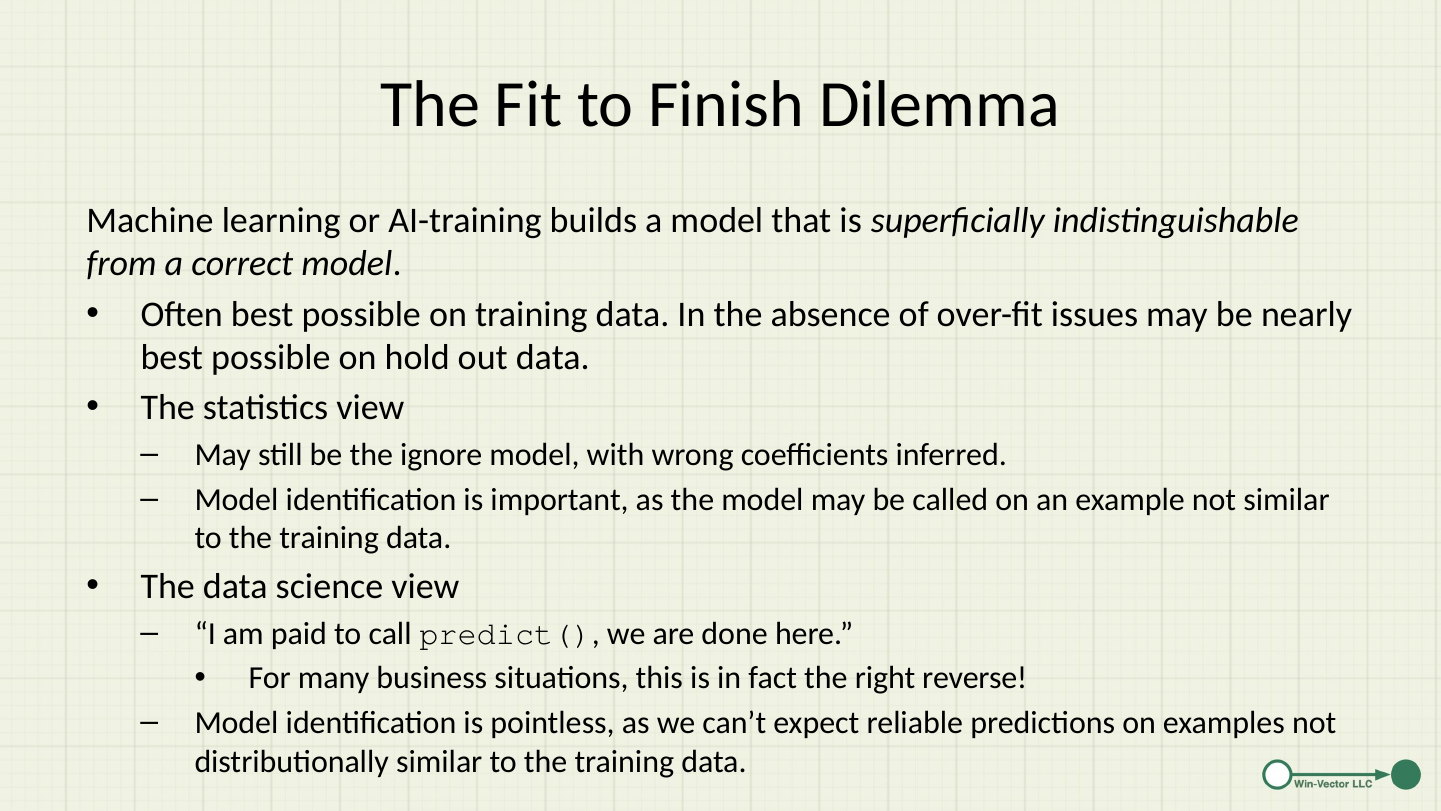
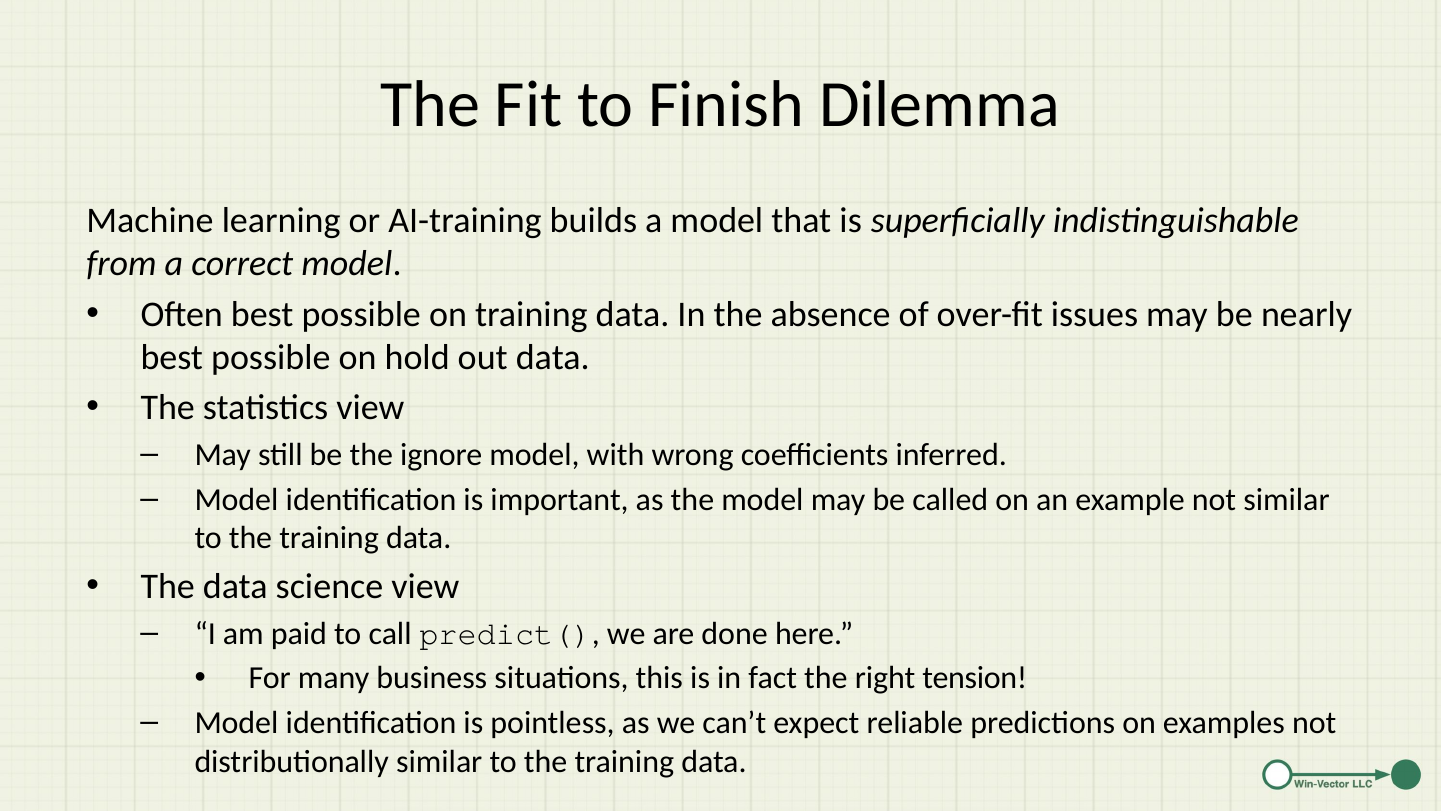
reverse: reverse -> tension (975, 678)
